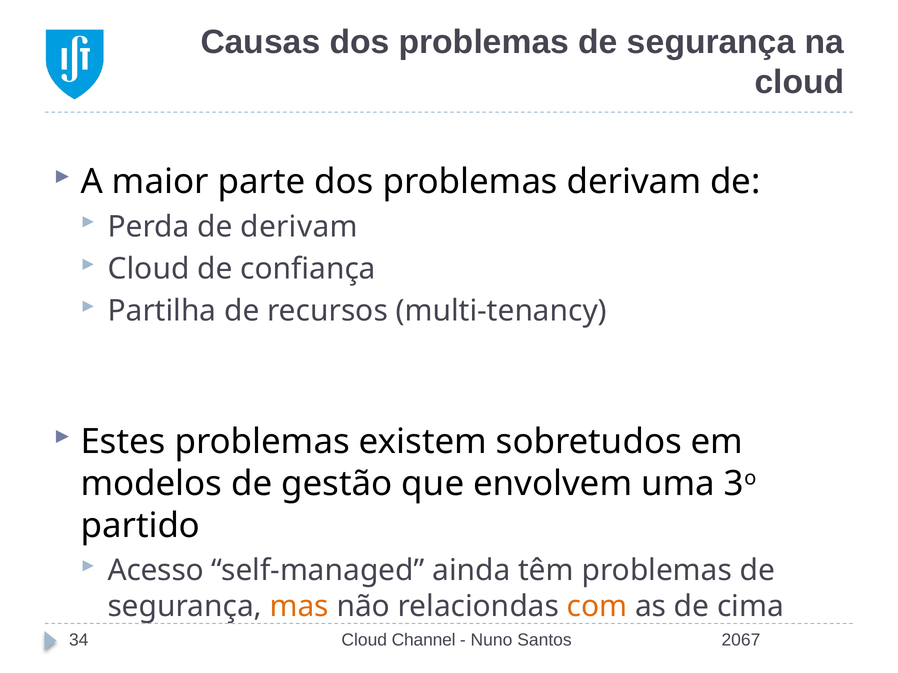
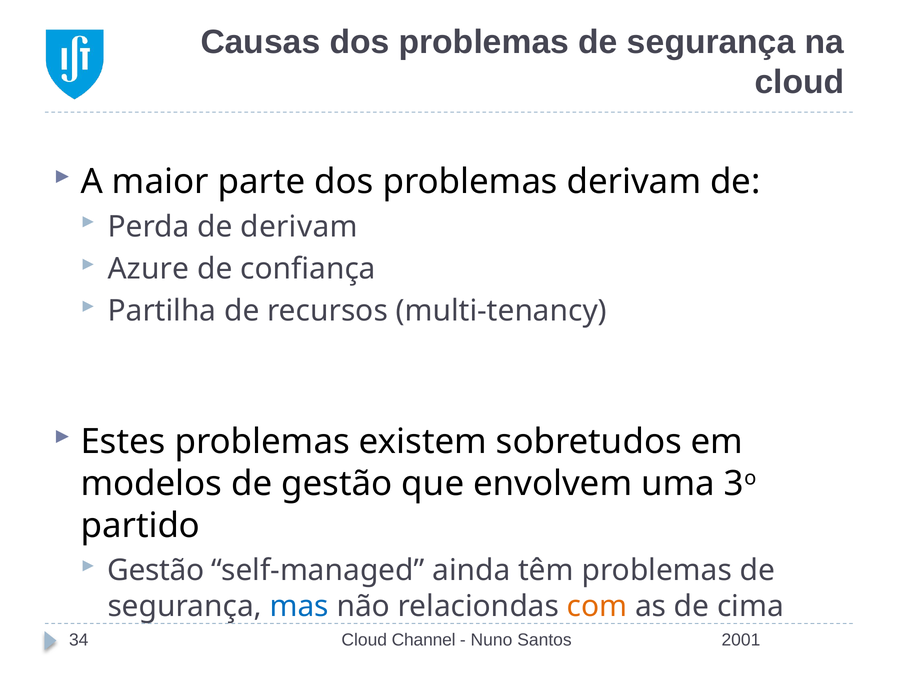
Cloud: Cloud -> Azure (148, 269)
Acesso: Acesso -> Gestão (156, 571)
mas colour: orange -> blue (299, 607)
2067: 2067 -> 2001 (741, 640)
